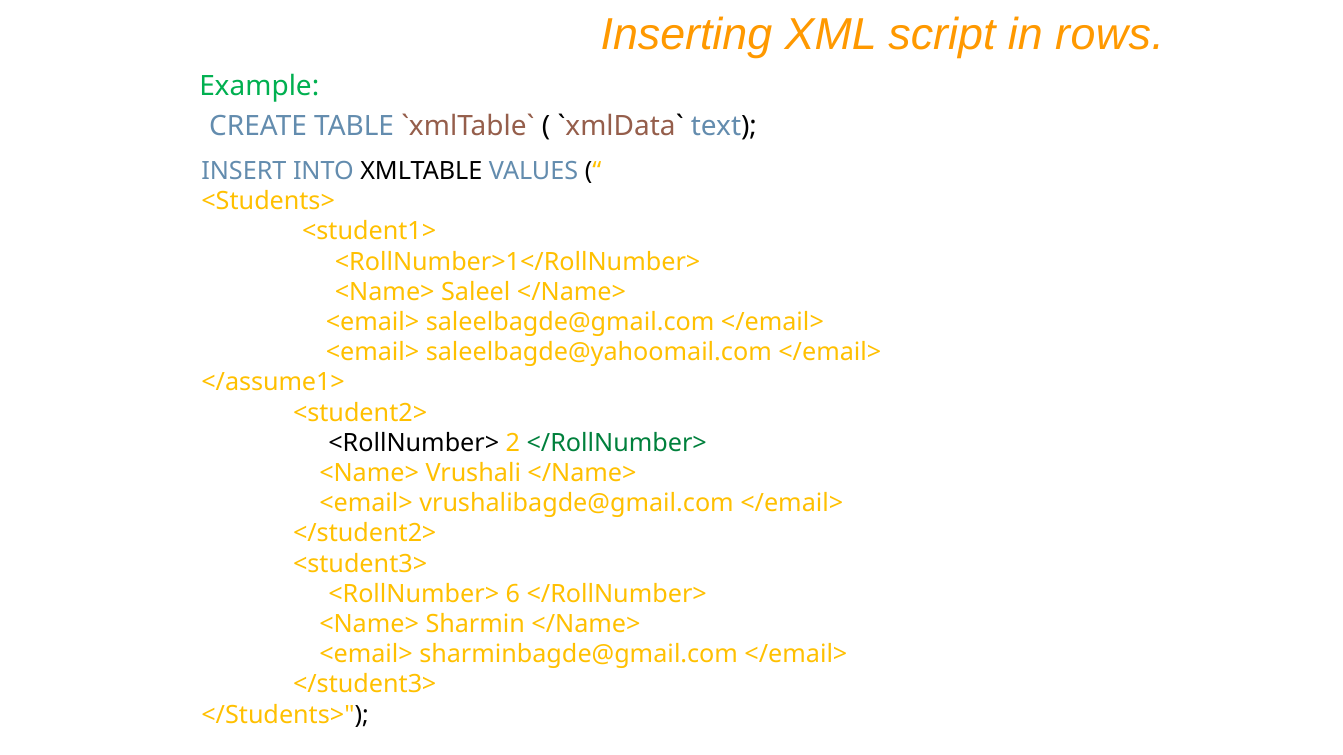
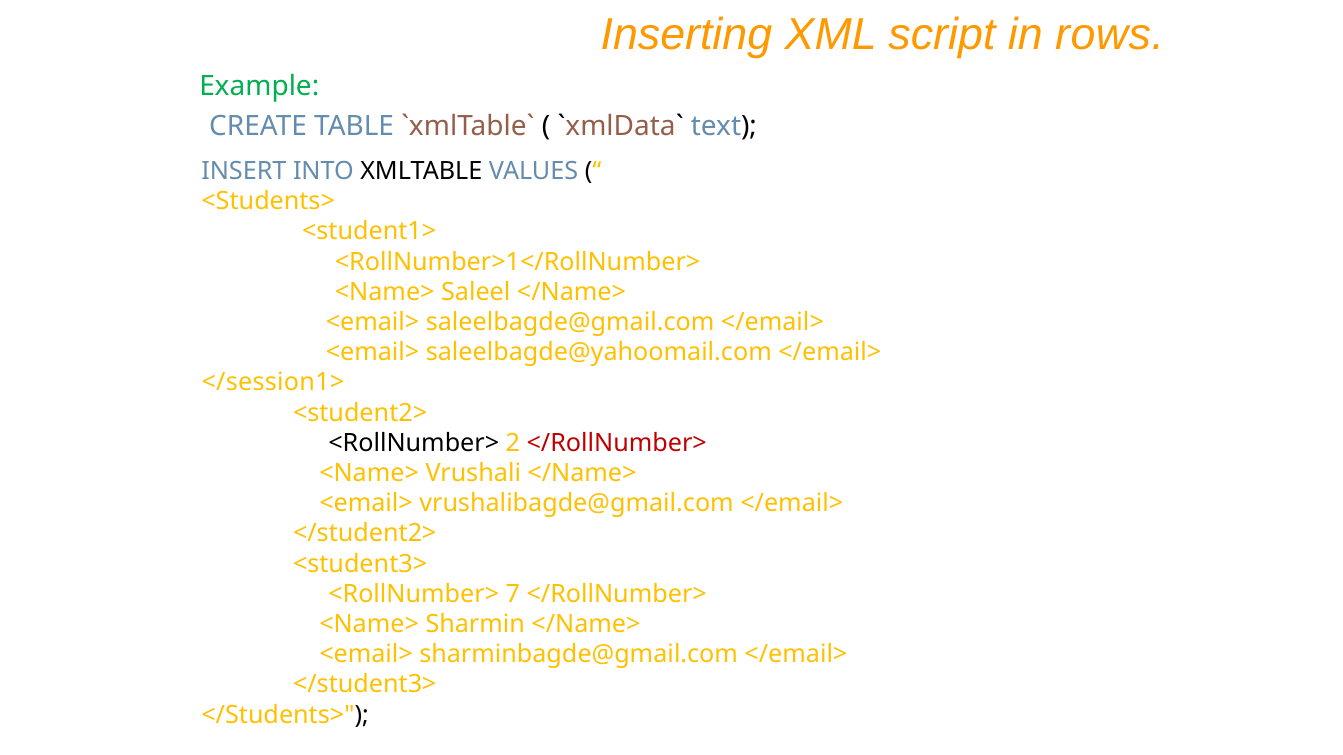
</assume1>: </assume1> -> </session1> (273, 383)
</RollNumber> colour: green -> red (617, 443)
6: 6 -> 7 (513, 594)
